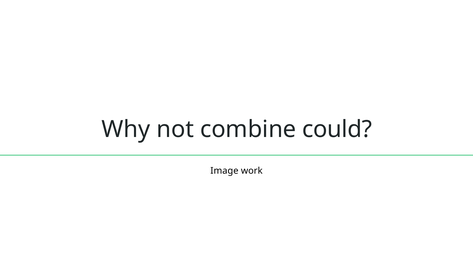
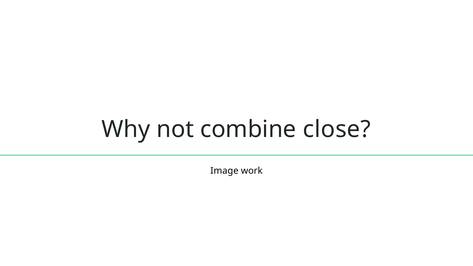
could: could -> close (337, 129)
